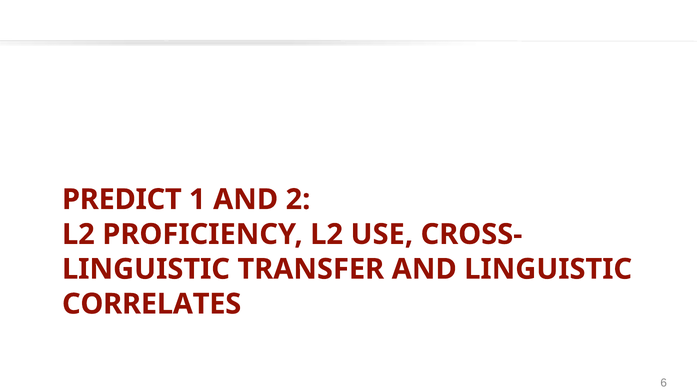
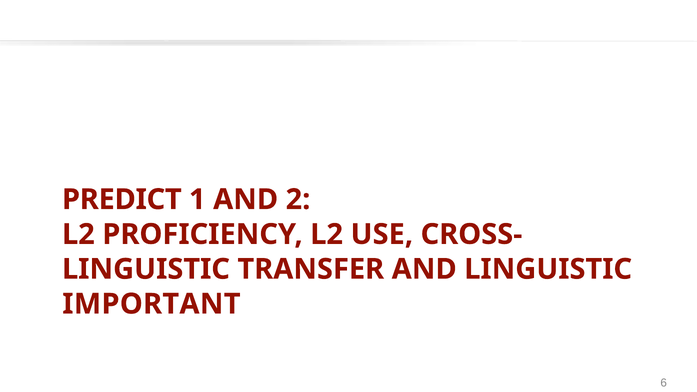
CORRELATES: CORRELATES -> IMPORTANT (151, 304)
